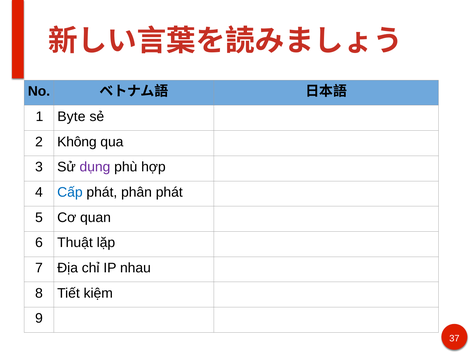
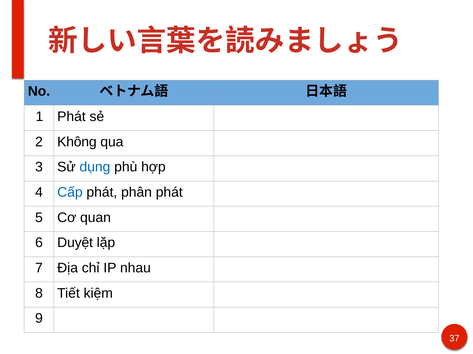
1 Byte: Byte -> Phát (71, 117)
dụng colour: purple -> blue (95, 167)
Thuật: Thuật -> Duyệt (75, 243)
